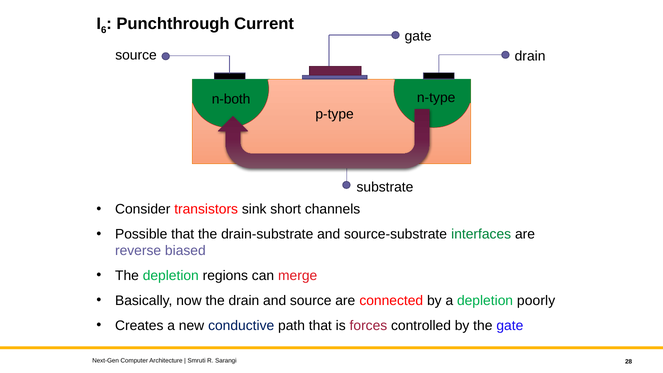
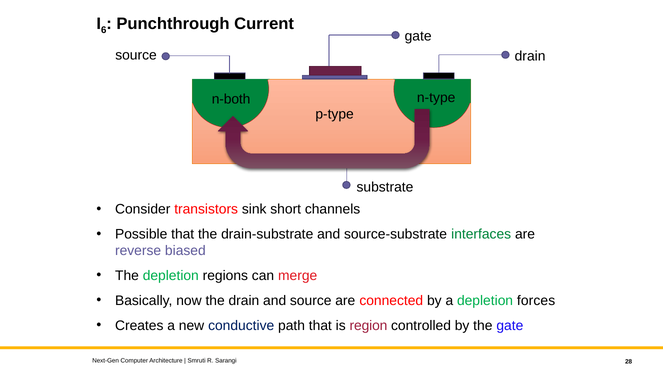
poorly: poorly -> forces (536, 301)
forces: forces -> region (368, 325)
